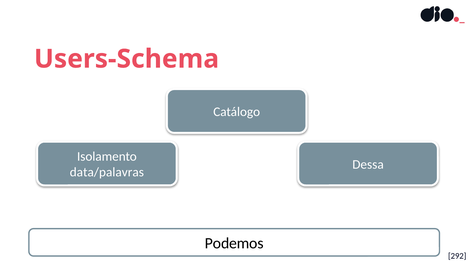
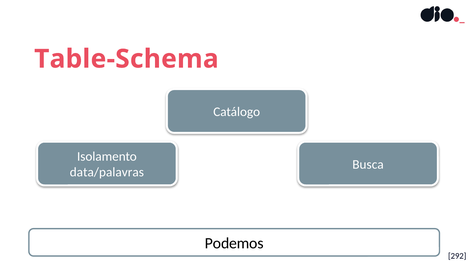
Users-Schema: Users-Schema -> Table-Schema (126, 59)
Dessa: Dessa -> Busca (368, 164)
